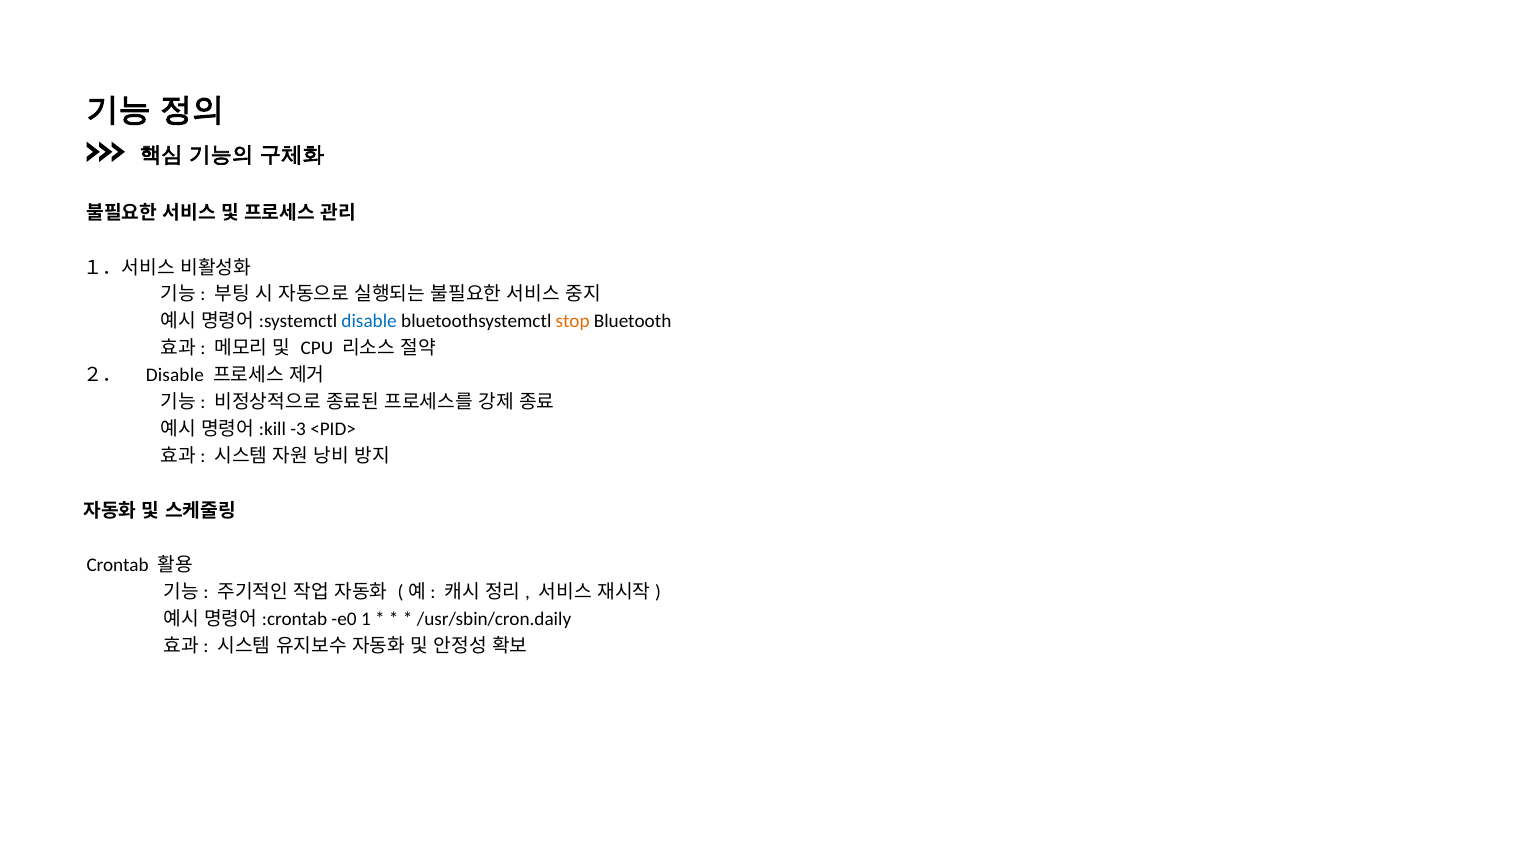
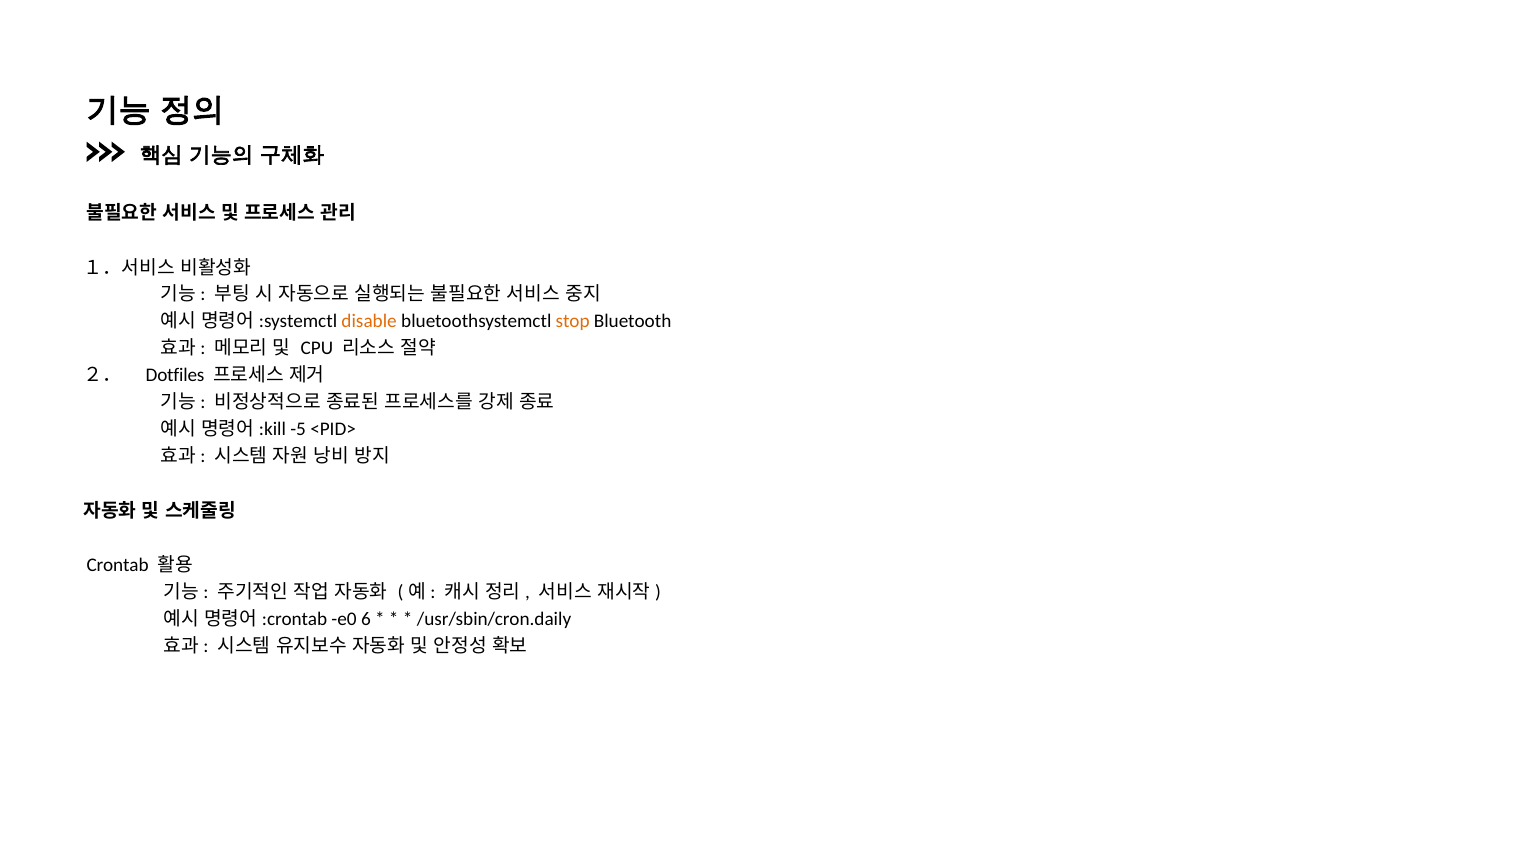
disable colour: blue -> orange (369, 322)
２． Disable: Disable -> Dotfiles (175, 376)
-3: -3 -> -5 (298, 430)
1: 1 -> 6 (366, 620)
